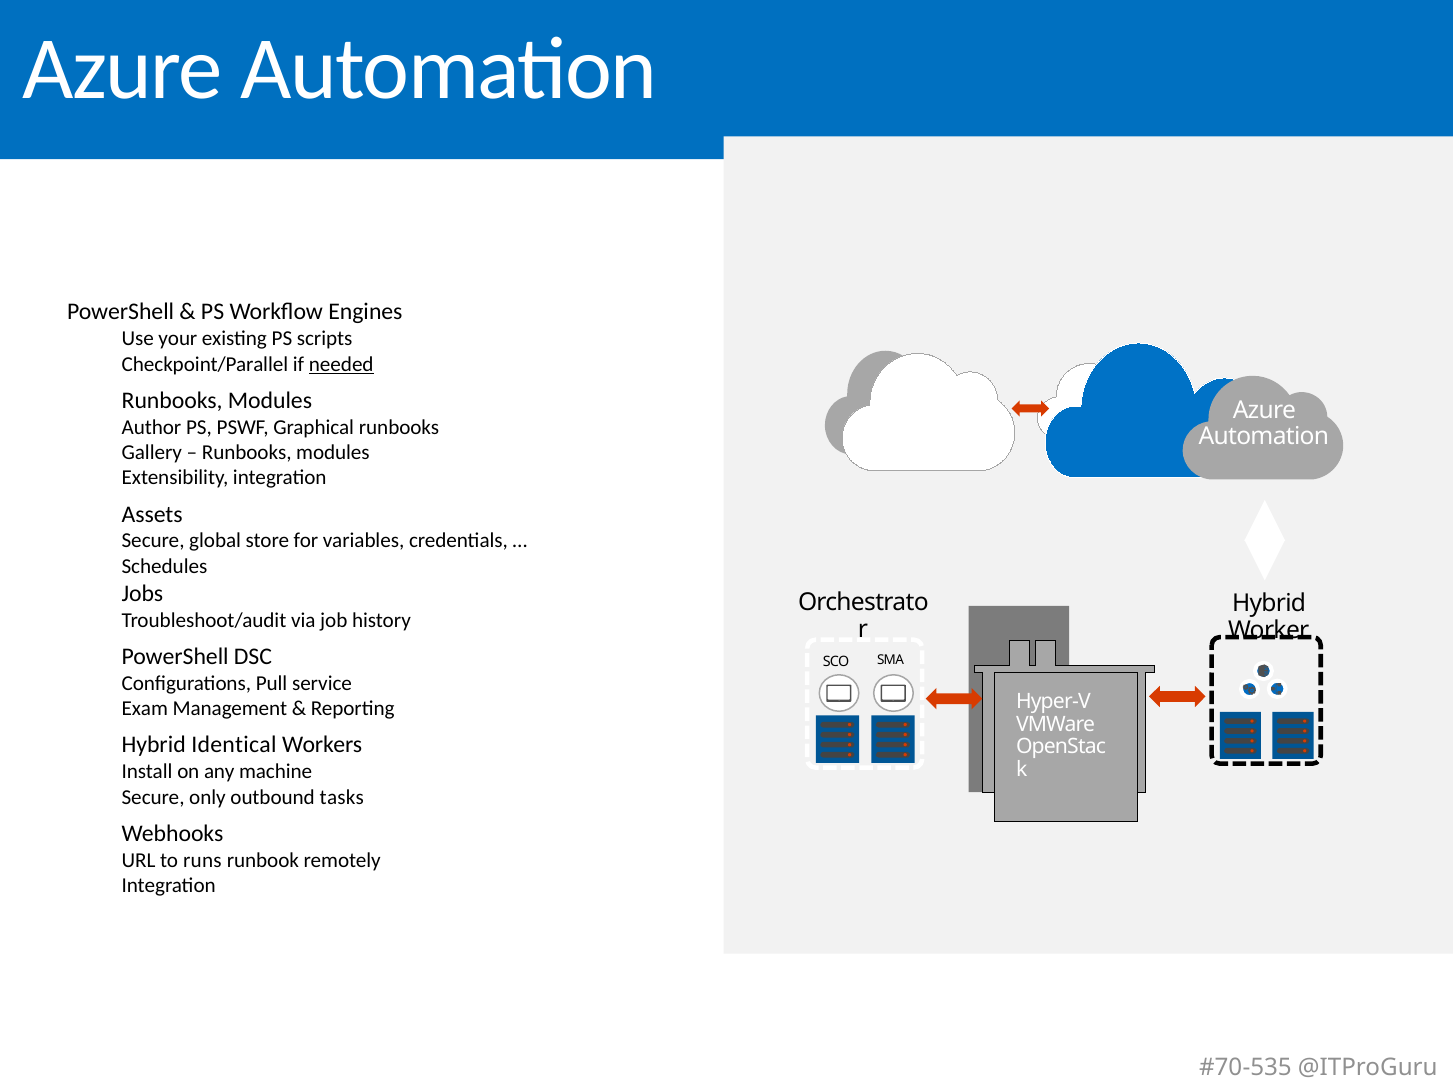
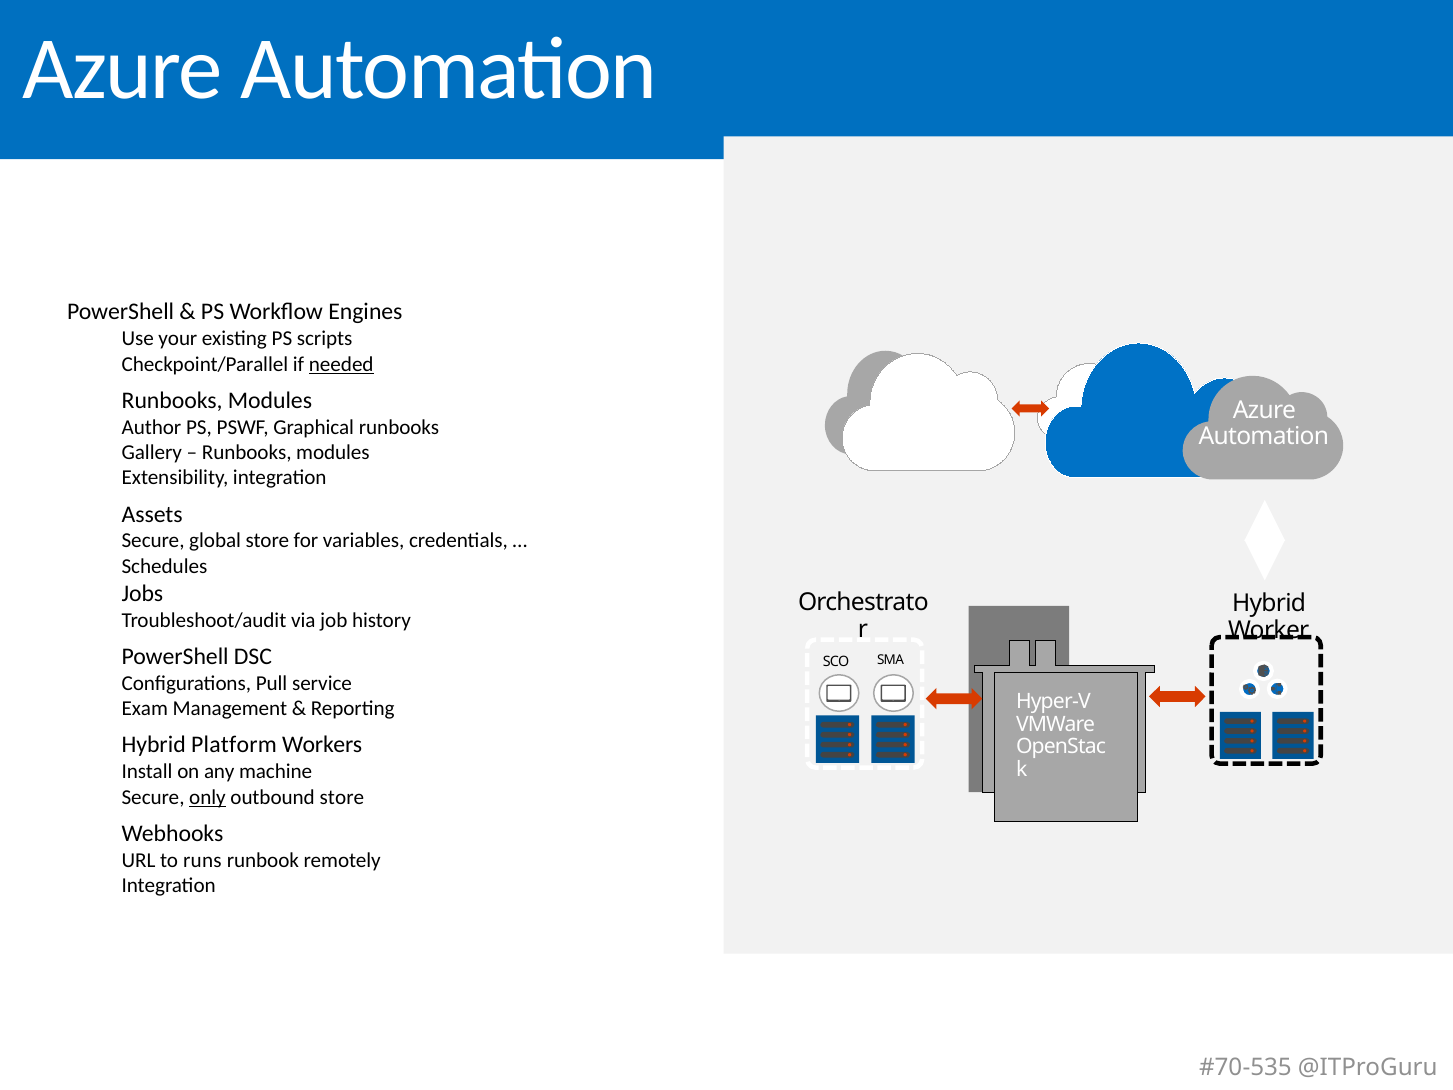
Identical: Identical -> Platform (234, 745)
only underline: none -> present (207, 797)
outbound tasks: tasks -> store (342, 797)
